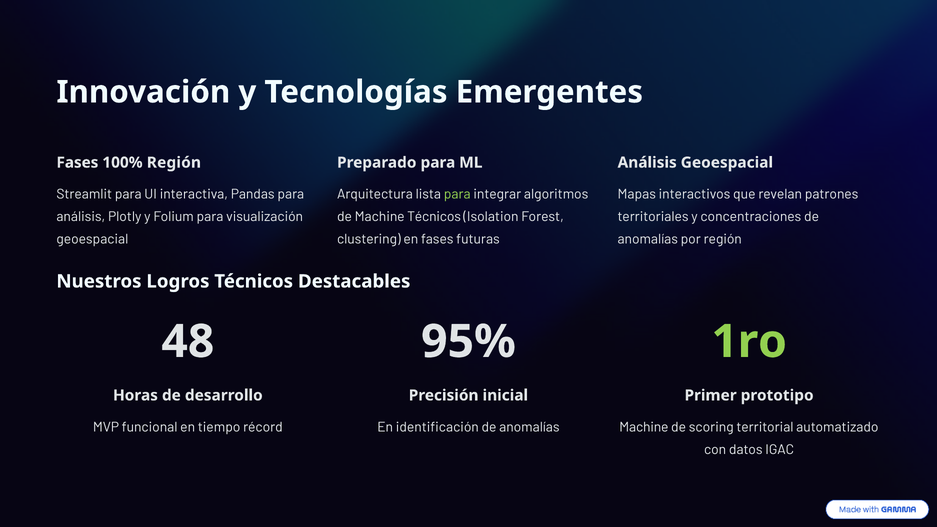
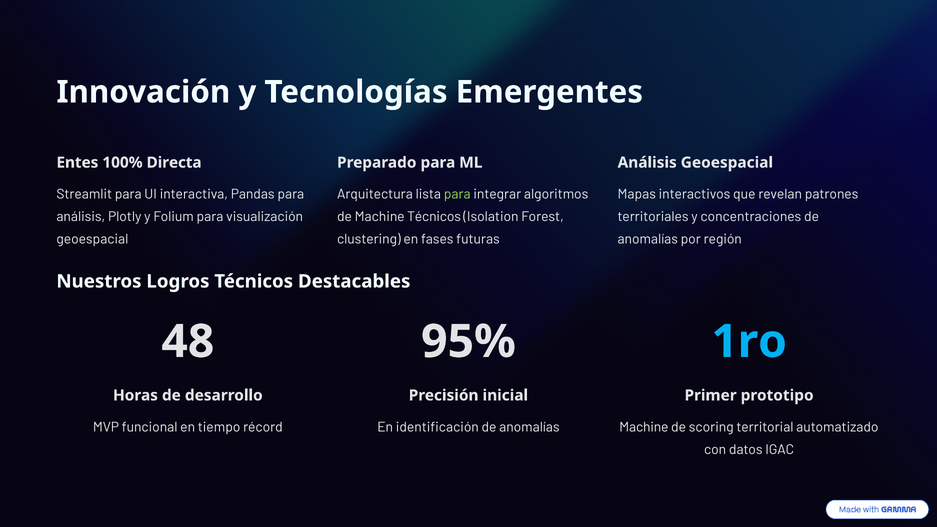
Fases: Fases -> Entes (77, 163)
100% Región: Región -> Directa (174, 163)
1ro colour: light green -> light blue (749, 342)
